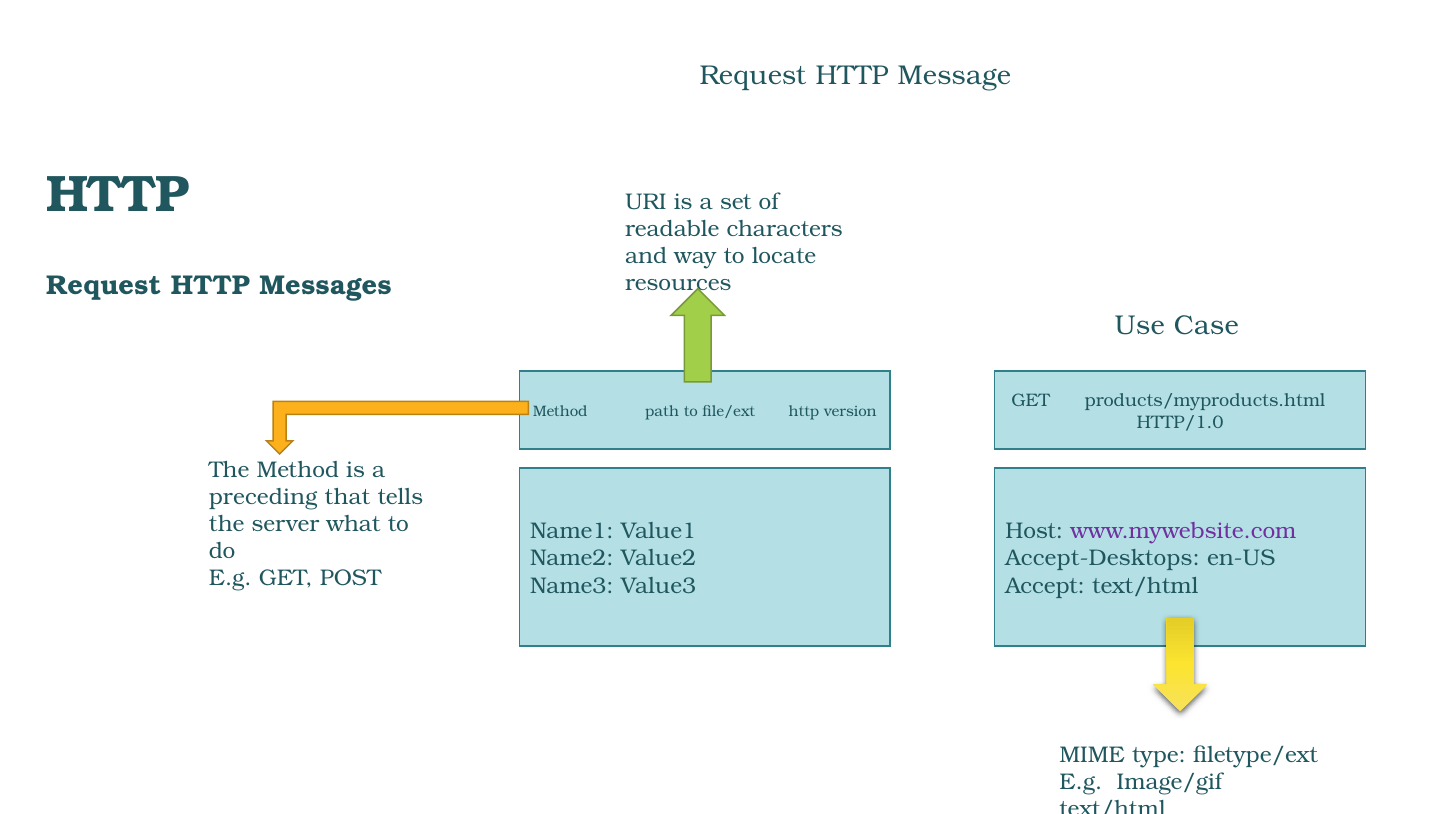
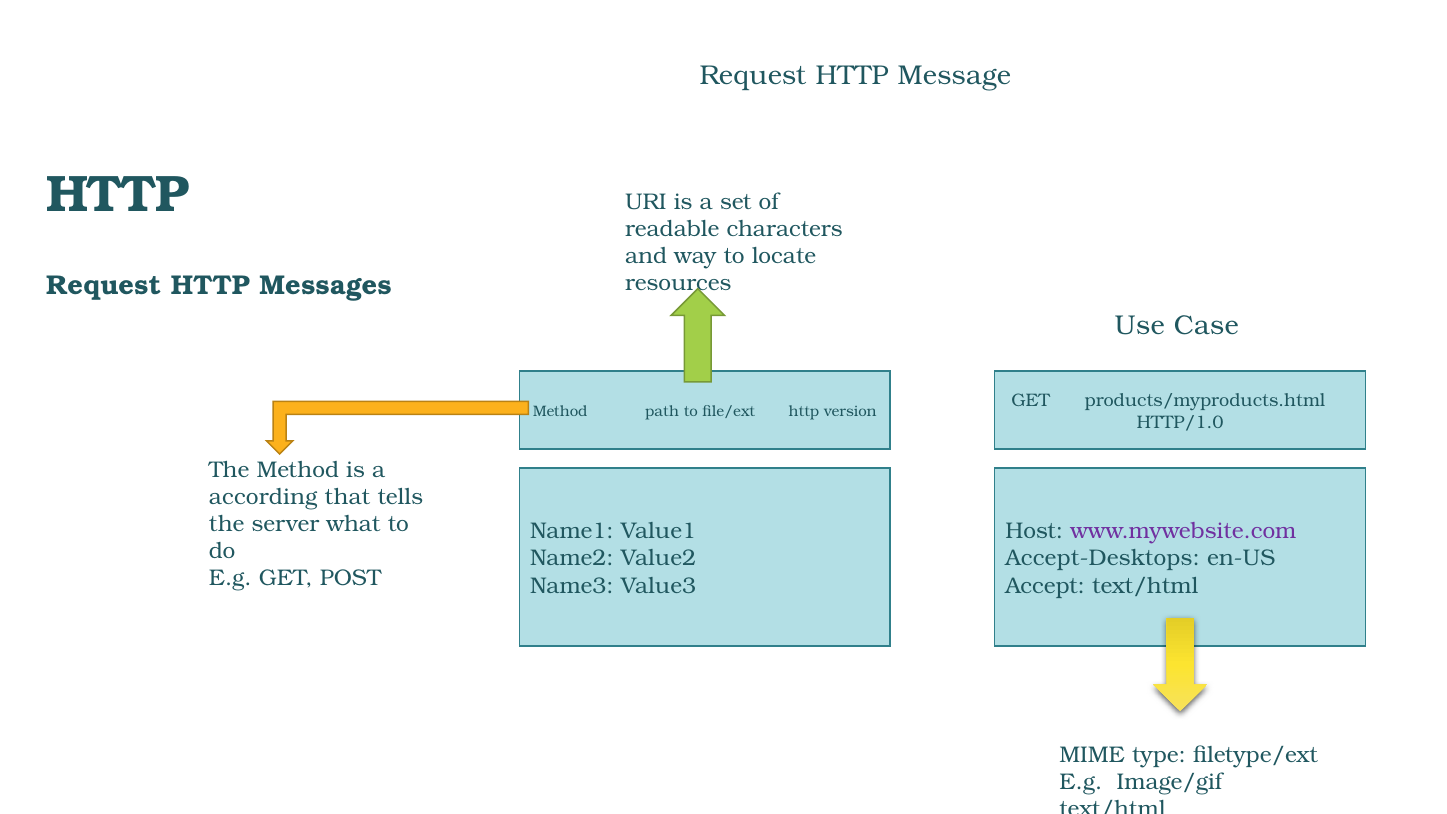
preceding: preceding -> according (263, 497)
